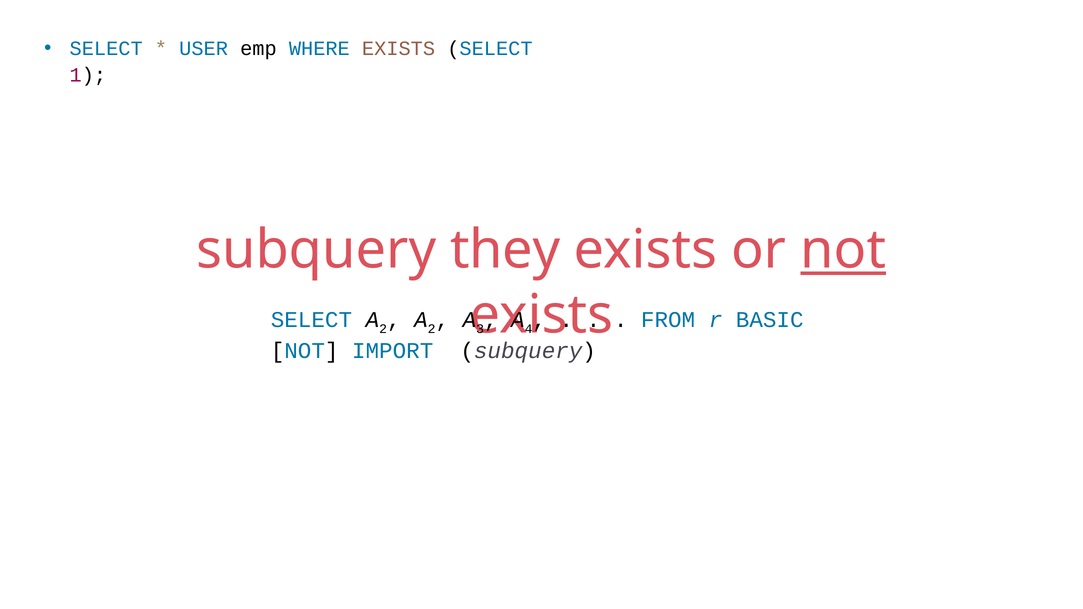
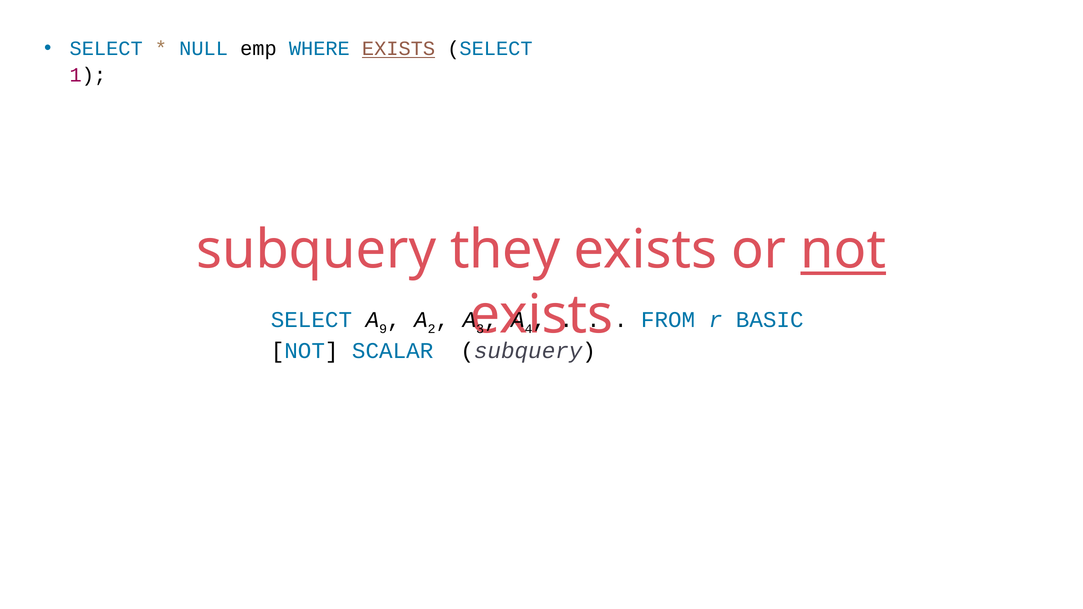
USER: USER -> NULL (204, 49)
EXISTS underline: none -> present (399, 49)
2: 2 -> 9 (383, 329)
IMPORT: IMPORT -> SCALAR (393, 351)
